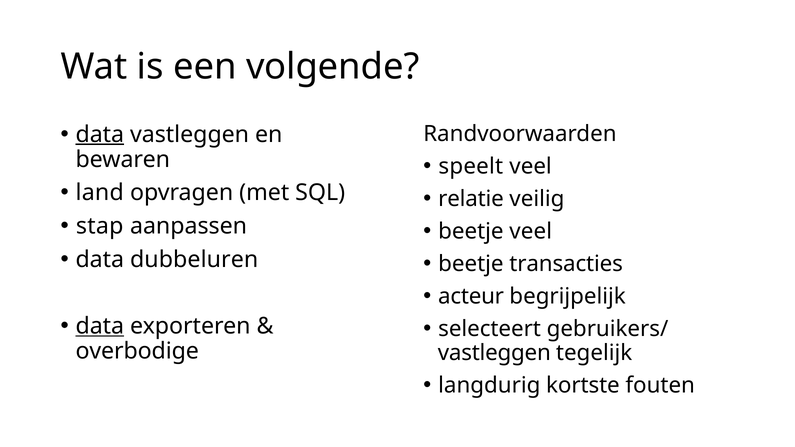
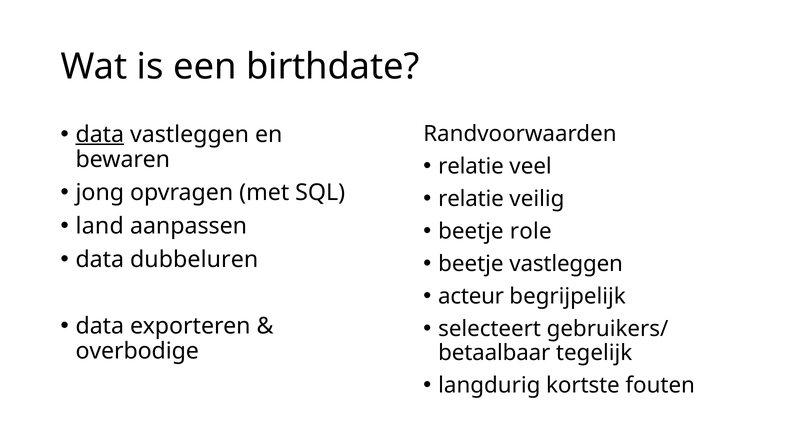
volgende: volgende -> birthdate (333, 67)
speelt: speelt -> relatie (471, 166)
land: land -> jong (100, 193)
stap: stap -> land (100, 226)
beetje veel: veel -> role (531, 231)
beetje transacties: transacties -> vastleggen (566, 264)
data underline: present -> none (100, 326)
vastleggen: vastleggen -> betaalbaar (494, 353)
